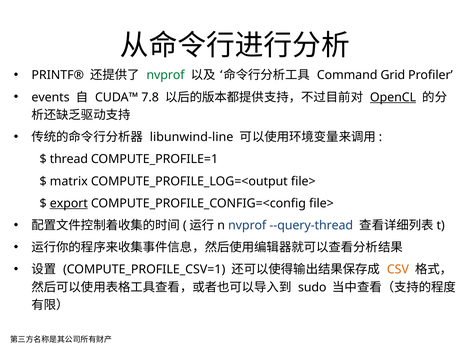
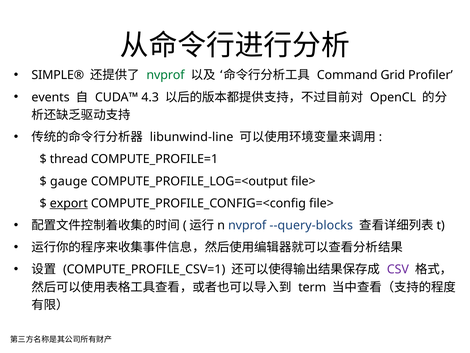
PRINTF®: PRINTF® -> SIMPLE® (58, 75)
7.8: 7.8 -> 4.3 (150, 97)
OpenCL underline: present -> none (393, 97)
matrix: matrix -> gauge (69, 181)
--query-thread: --query-thread -> --query-blocks (311, 225)
CSV colour: orange -> purple (398, 269)
sudo: sudo -> term (312, 287)
